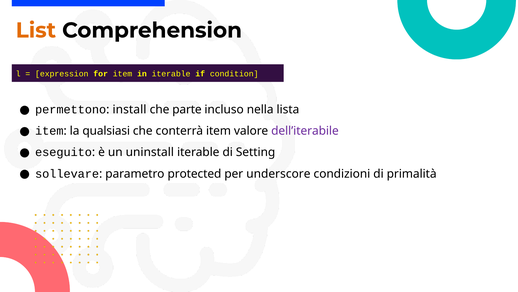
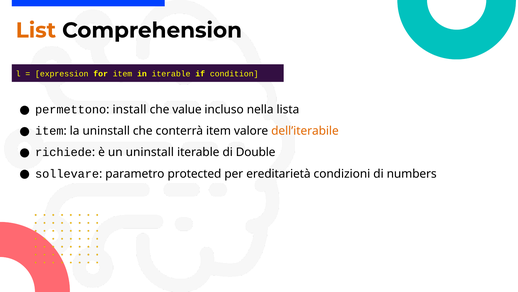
parte: parte -> value (187, 109)
la qualsiasi: qualsiasi -> uninstall (106, 131)
dell’iterabile colour: purple -> orange (305, 131)
eseguito: eseguito -> richiede (64, 152)
Setting: Setting -> Double (256, 152)
underscore: underscore -> ereditarietà (278, 173)
primalità: primalità -> numbers (412, 173)
